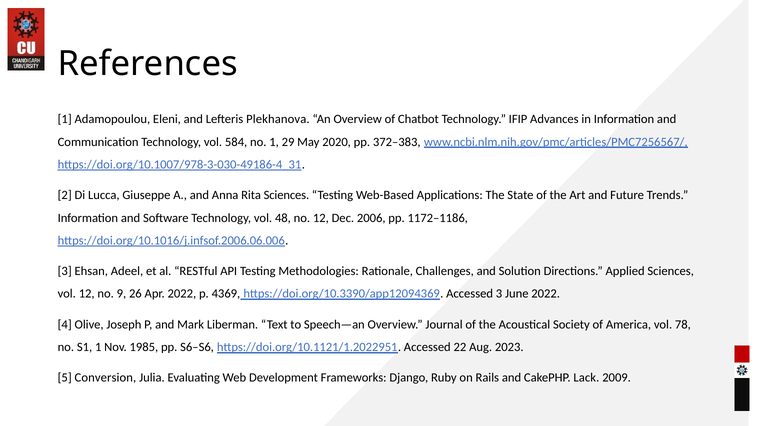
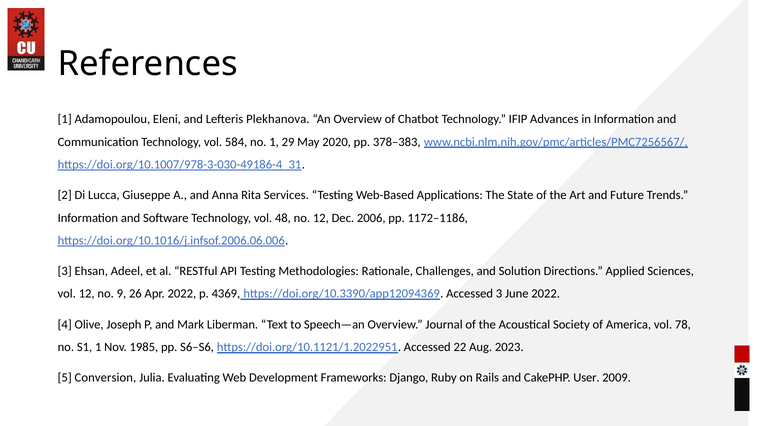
372–383: 372–383 -> 378–383 (397, 142)
Rita Sciences: Sciences -> Services (286, 195)
Lack: Lack -> User (586, 378)
